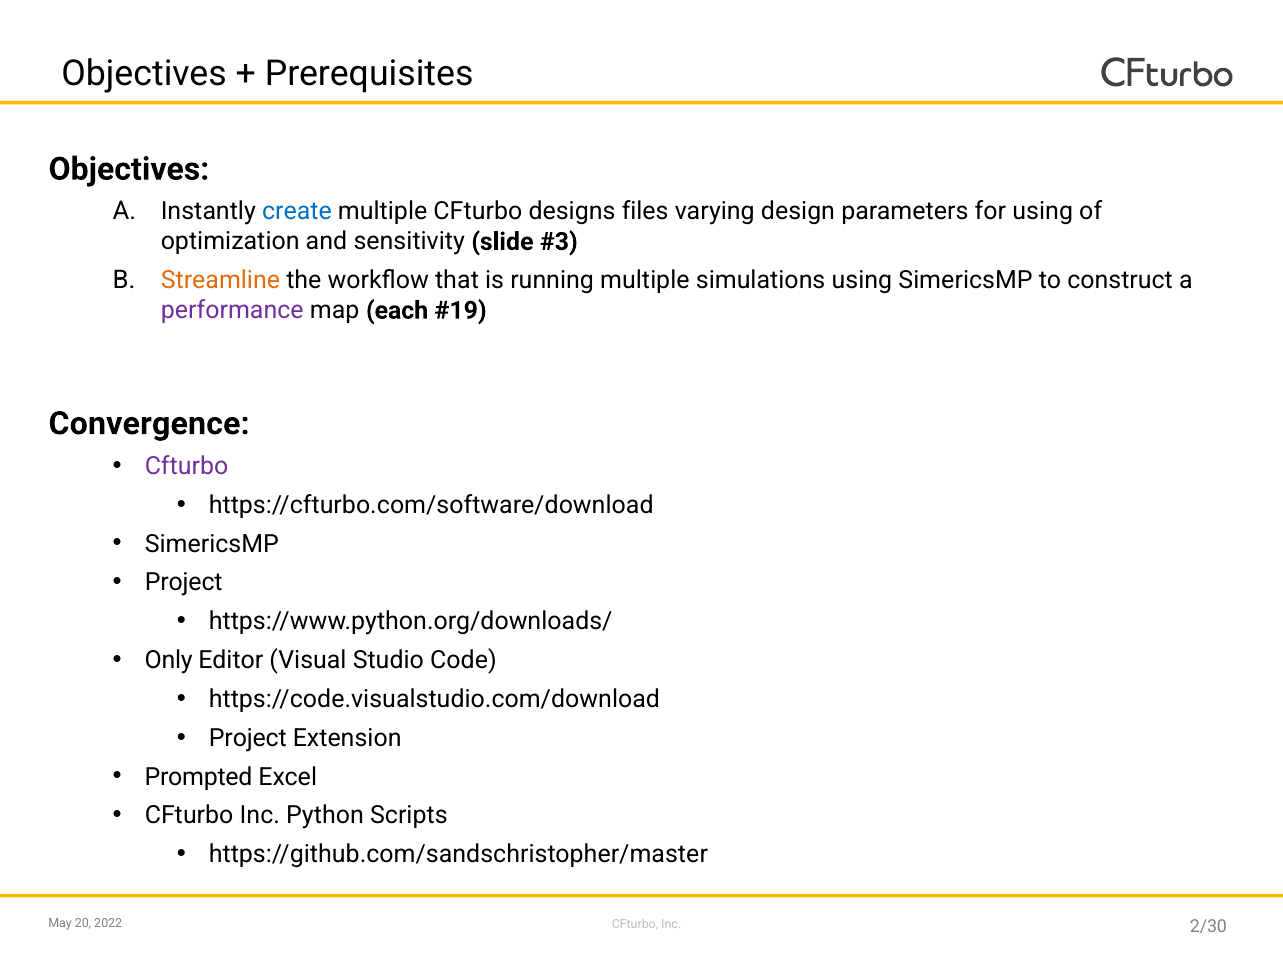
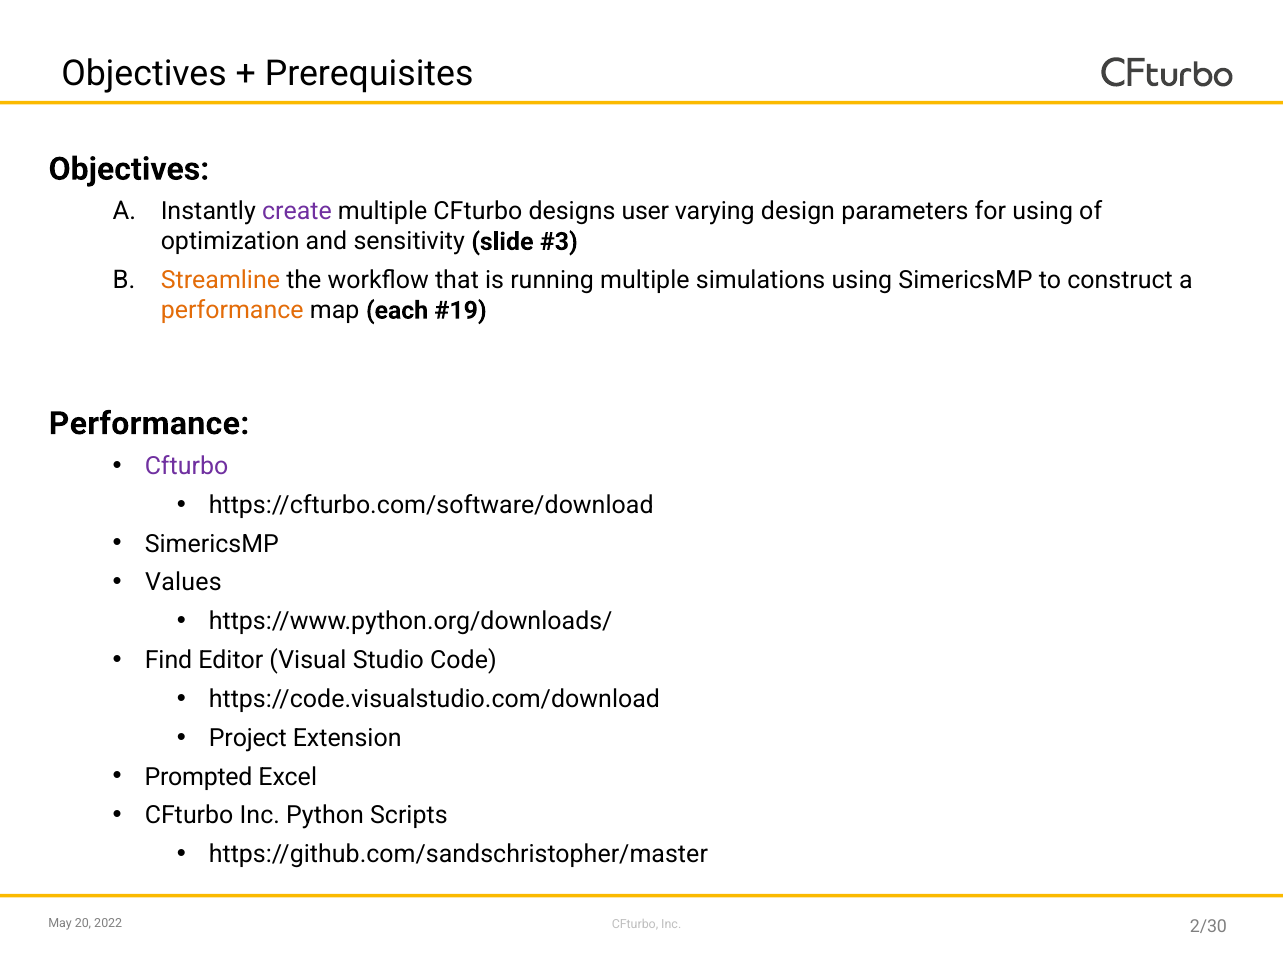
create colour: blue -> purple (297, 212)
files: files -> user (645, 212)
performance colour: purple -> orange (232, 311)
Convergence: Convergence -> Performance (149, 424)
Project: Project -> Values (183, 583)
Only: Only -> Find (169, 661)
